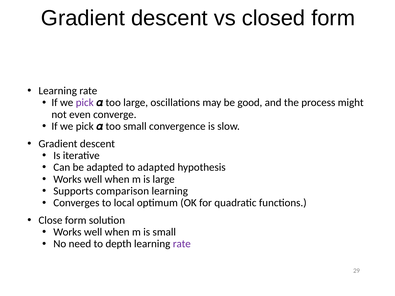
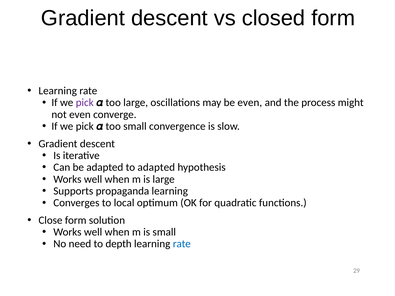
be good: good -> even (250, 103)
comparison: comparison -> propaganda (122, 191)
rate colour: purple -> blue (182, 244)
